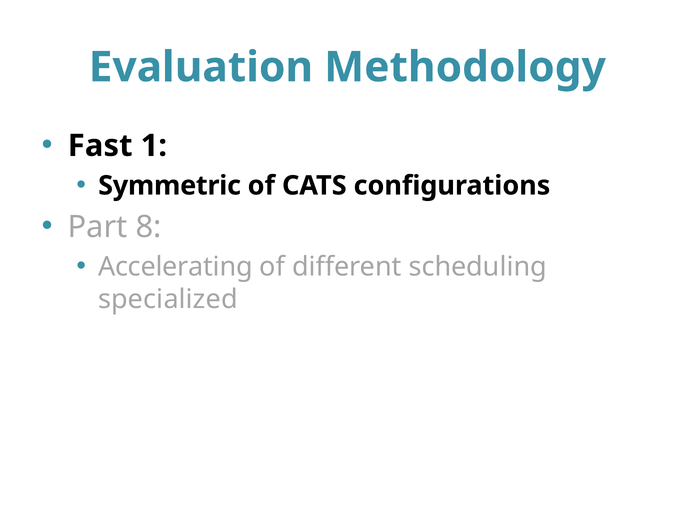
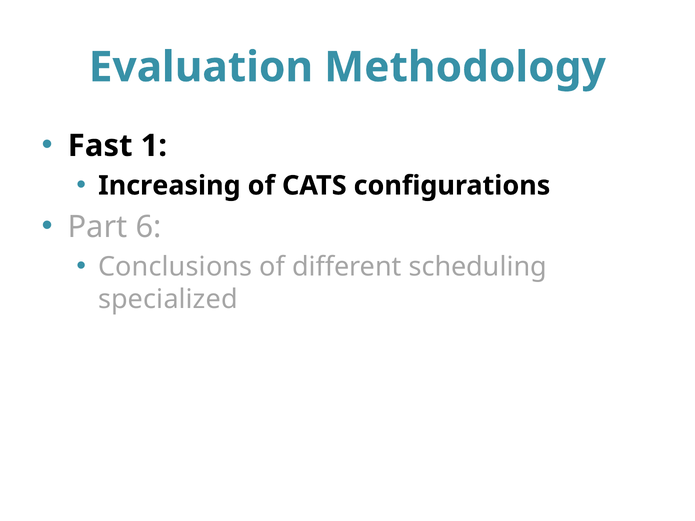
Symmetric: Symmetric -> Increasing (169, 186)
8: 8 -> 6 (149, 227)
Accelerating: Accelerating -> Conclusions (175, 267)
